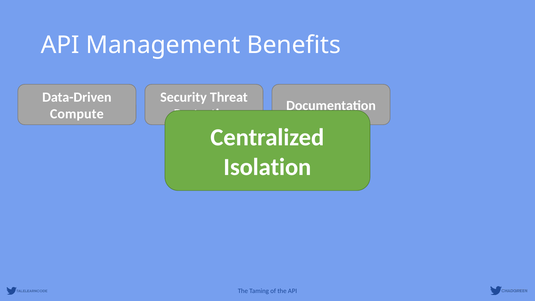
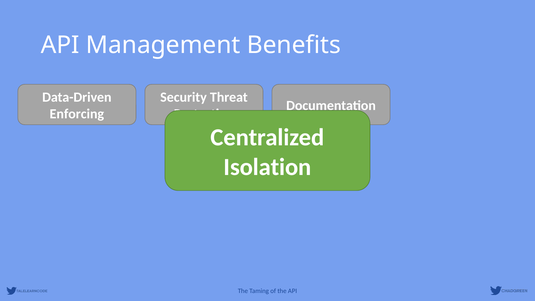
Compute: Compute -> Enforcing (77, 114)
